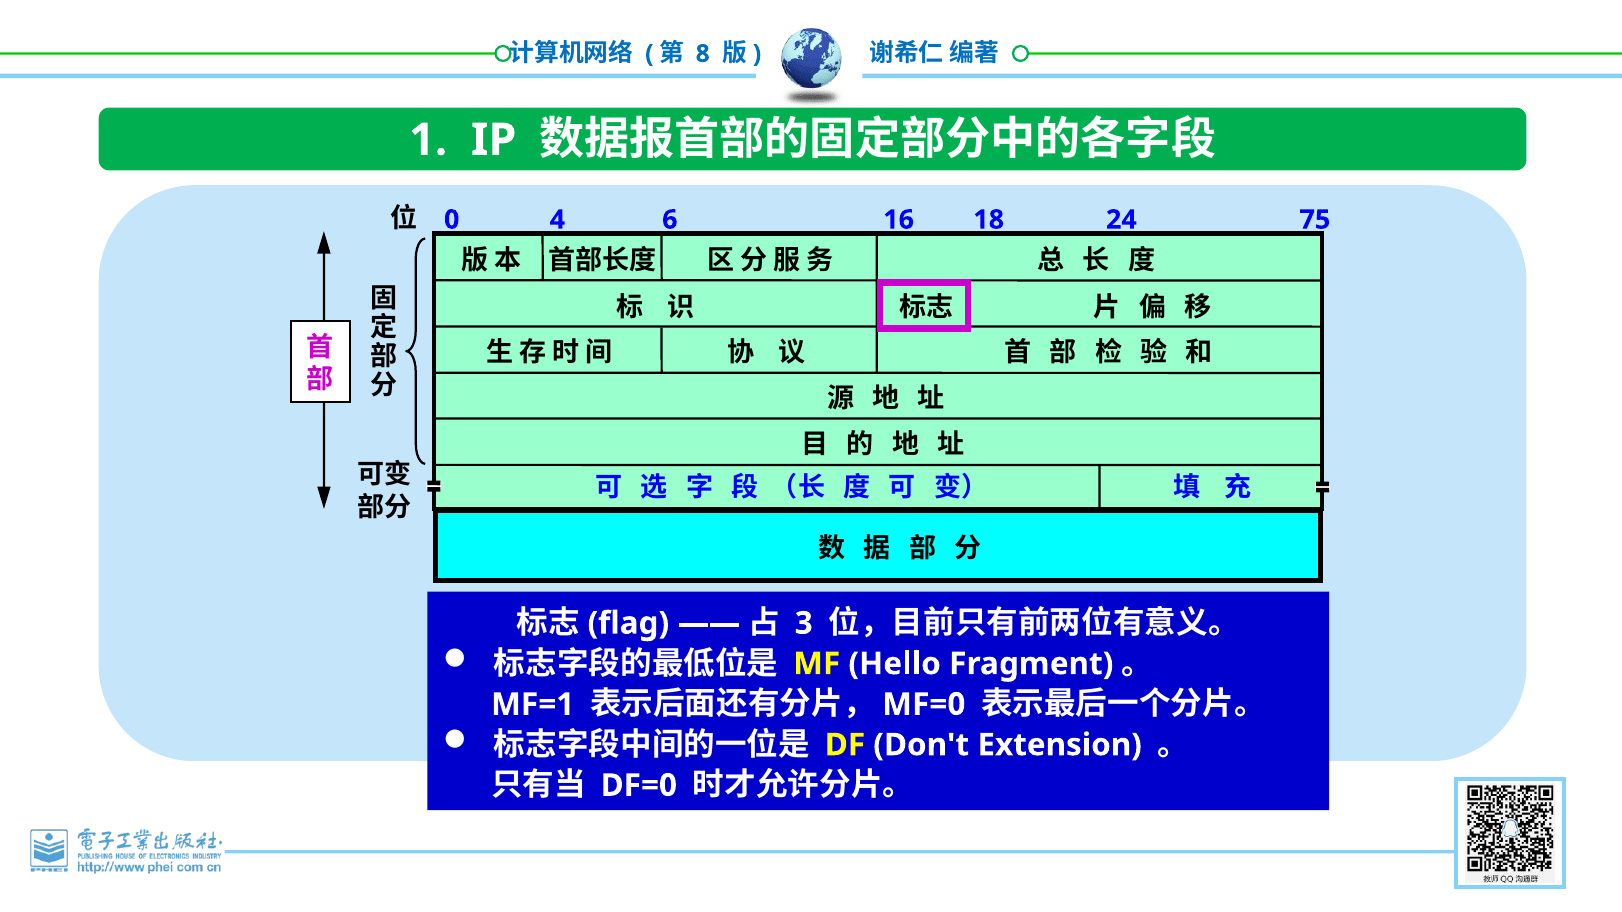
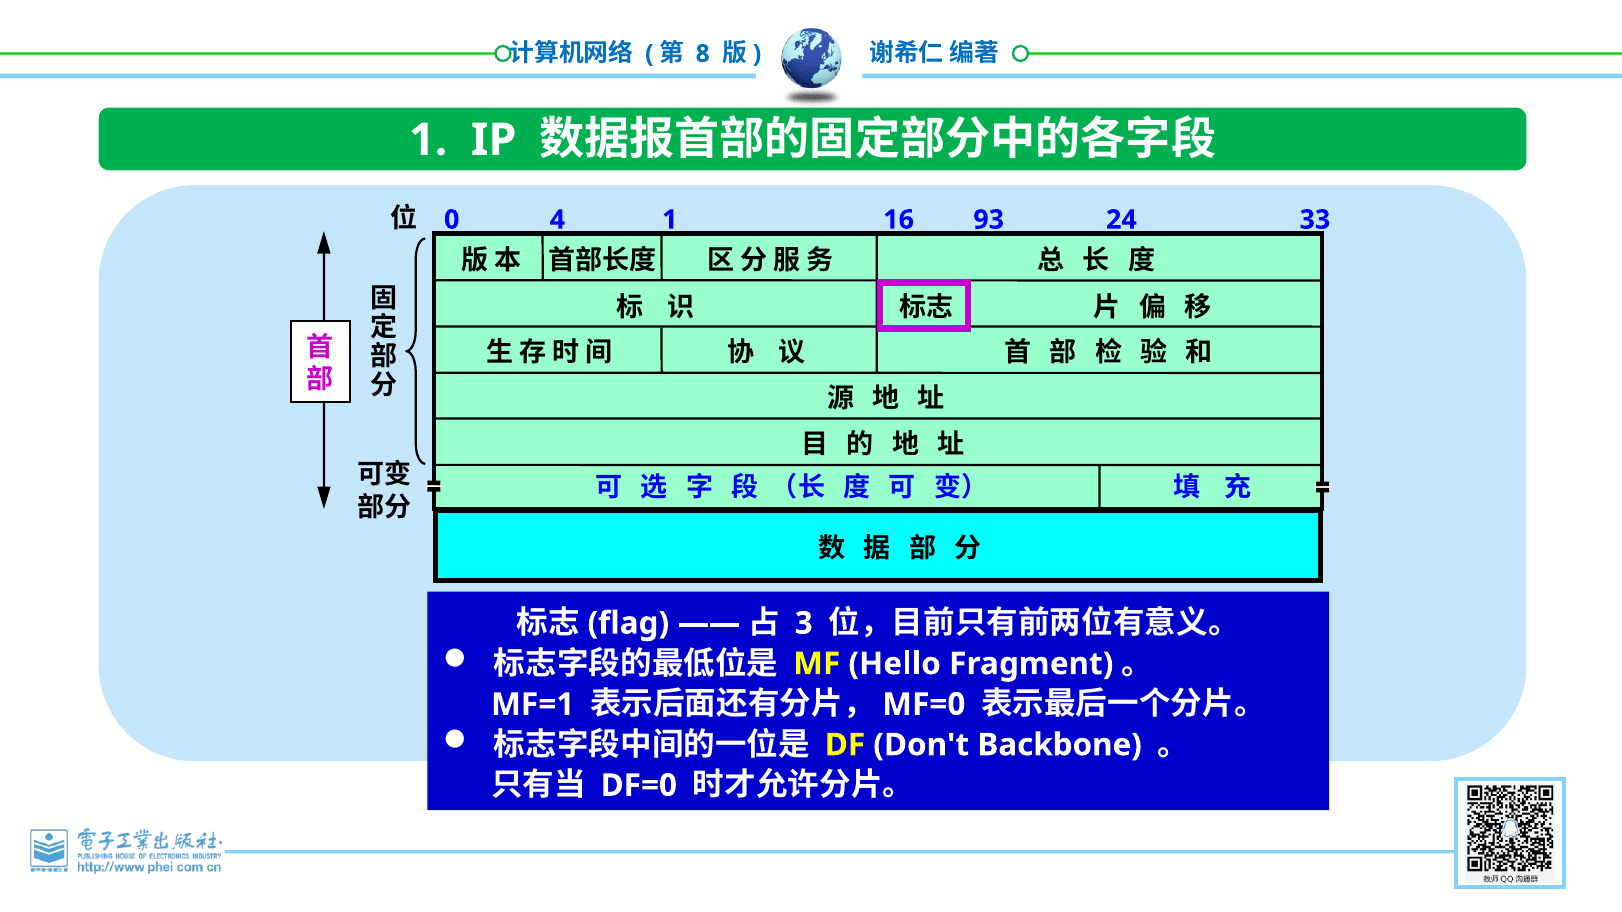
4 6: 6 -> 1 (670, 220)
18: 18 -> 93 (989, 220)
75: 75 -> 33 (1315, 220)
Extension: Extension -> Backbone (1060, 745)
